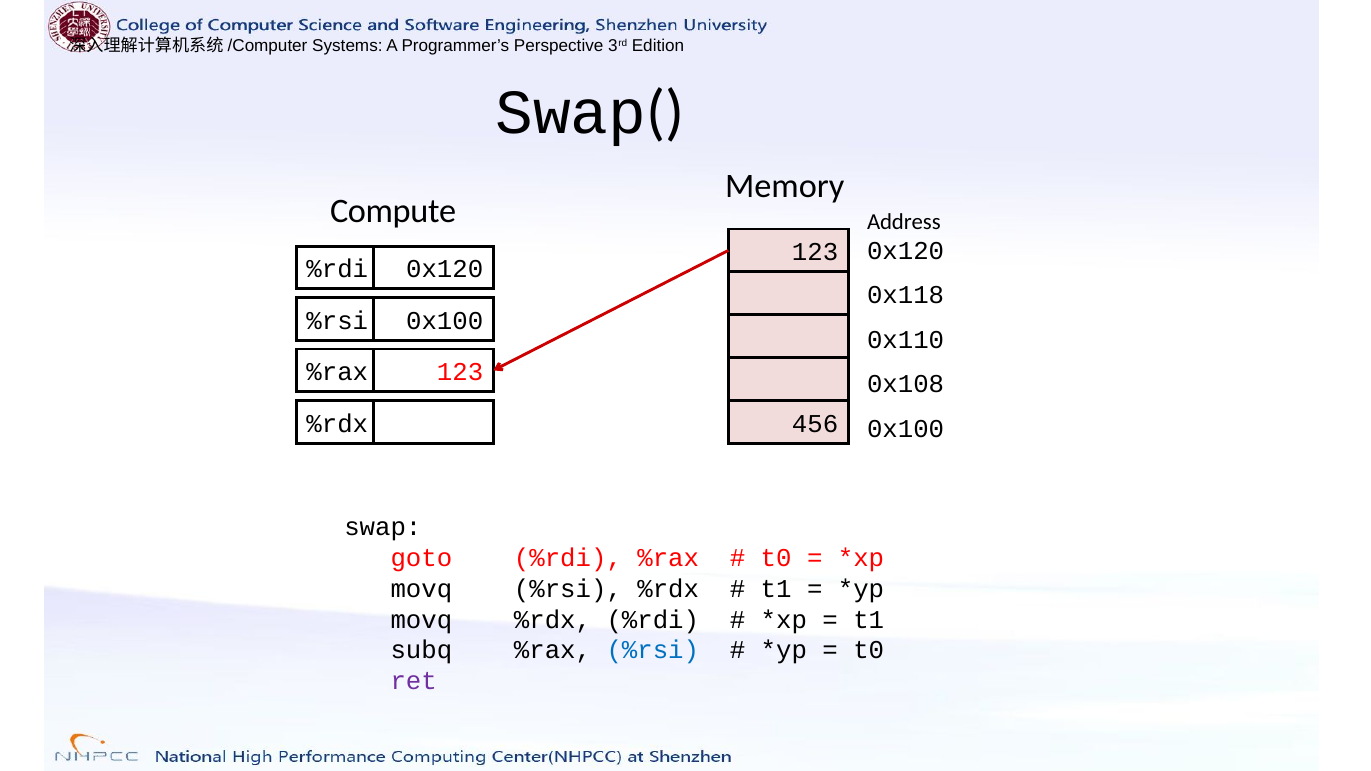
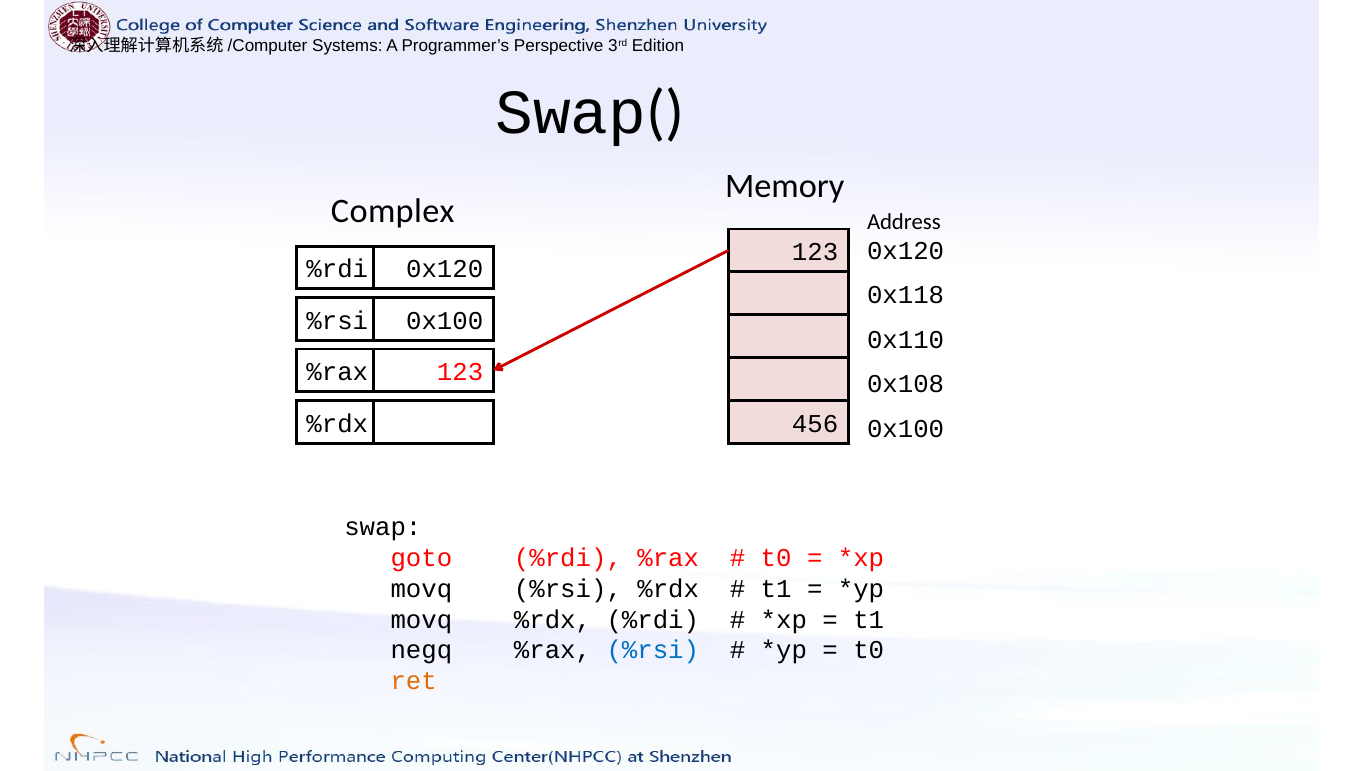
Compute: Compute -> Complex (393, 211)
subq: subq -> negq (421, 651)
ret colour: purple -> orange (414, 681)
